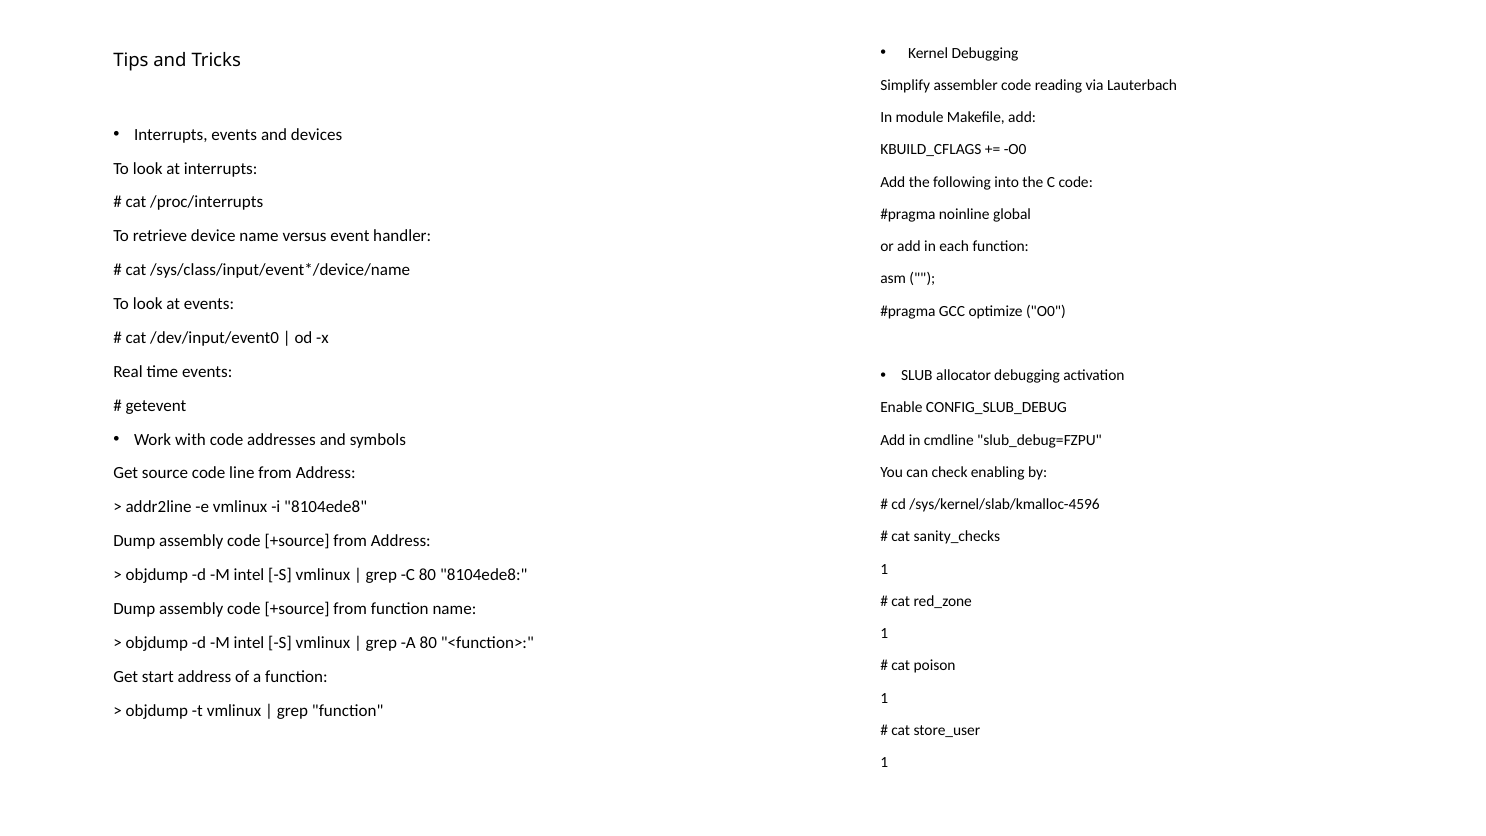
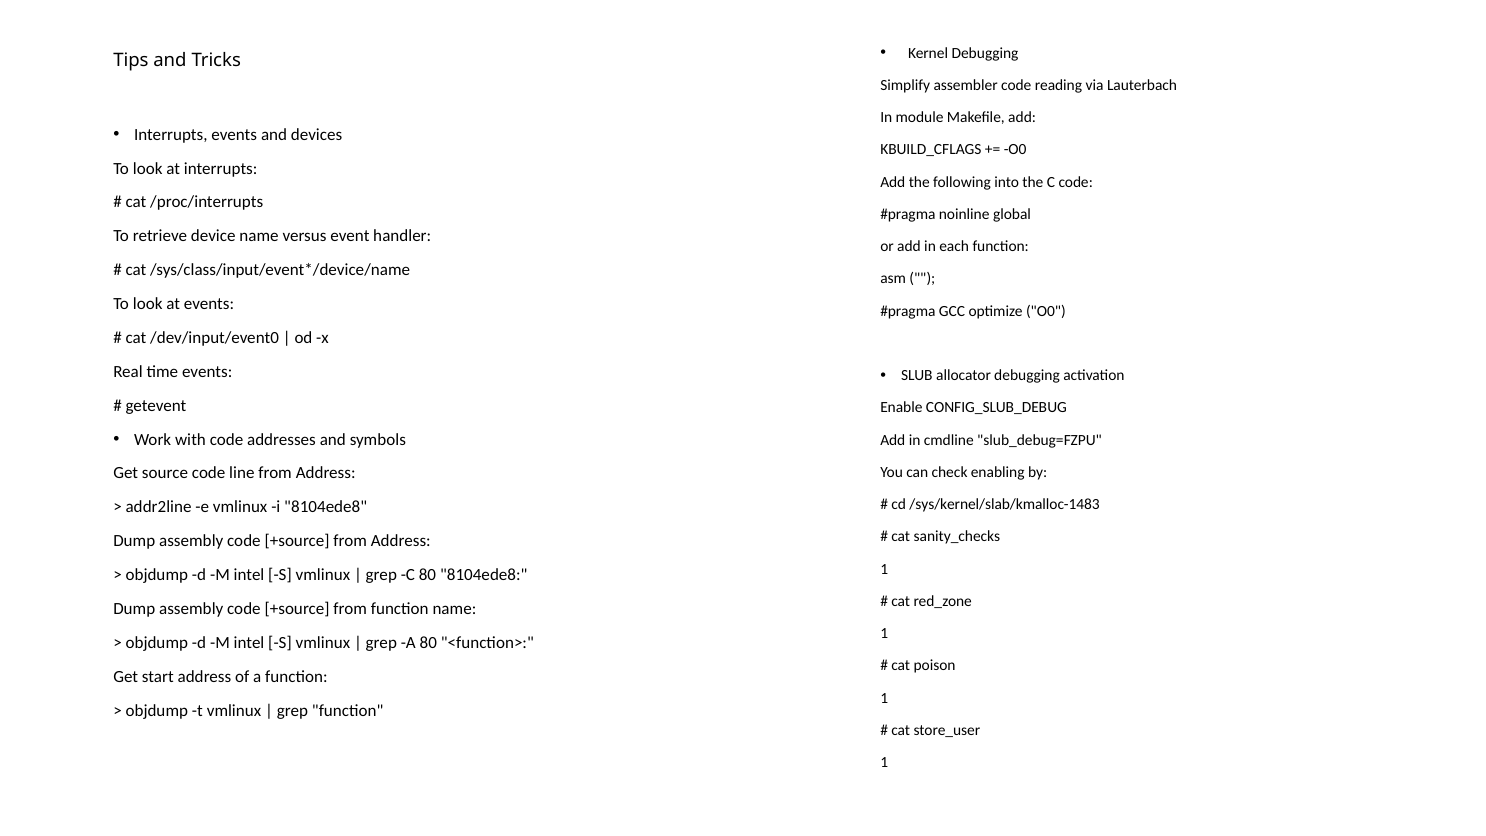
/sys/kernel/slab/kmalloc-4596: /sys/kernel/slab/kmalloc-4596 -> /sys/kernel/slab/kmalloc-1483 (1005, 504)
